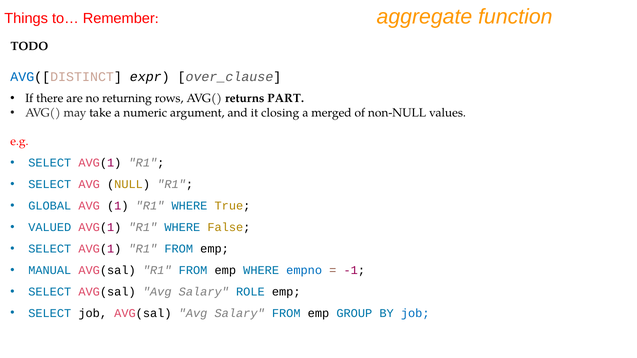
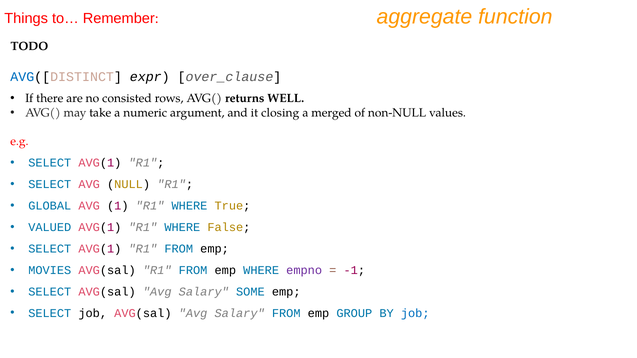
returning: returning -> consisted (127, 98)
PART: PART -> WELL (286, 98)
MANUAL: MANUAL -> MOVIES (50, 270)
empno colour: blue -> purple (304, 270)
ROLE: ROLE -> SOME (250, 292)
